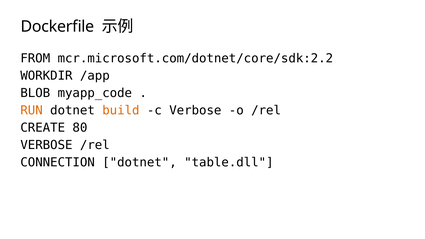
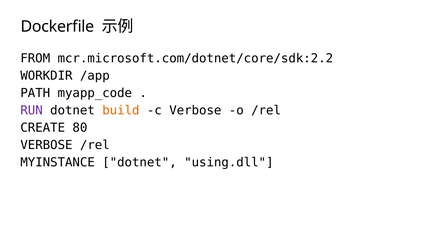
BLOB: BLOB -> PATH (35, 93)
RUN colour: orange -> purple (32, 110)
CONNECTION: CONNECTION -> MYINSTANCE (58, 163)
table.dll: table.dll -> using.dll (229, 163)
